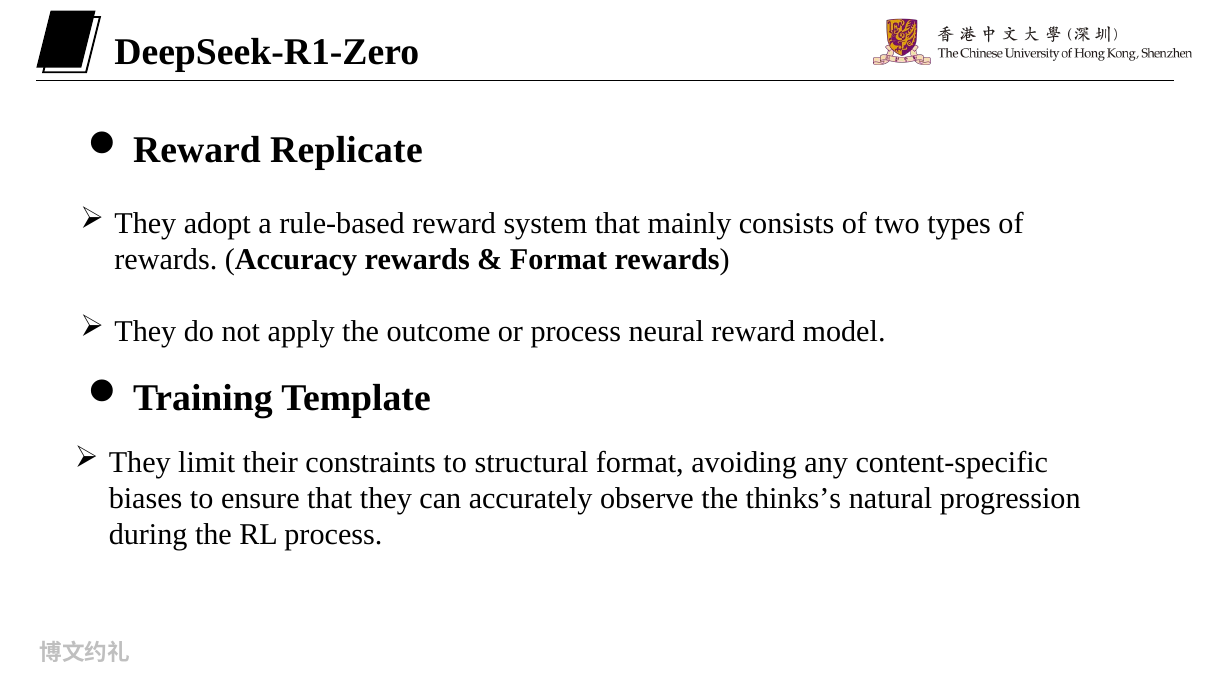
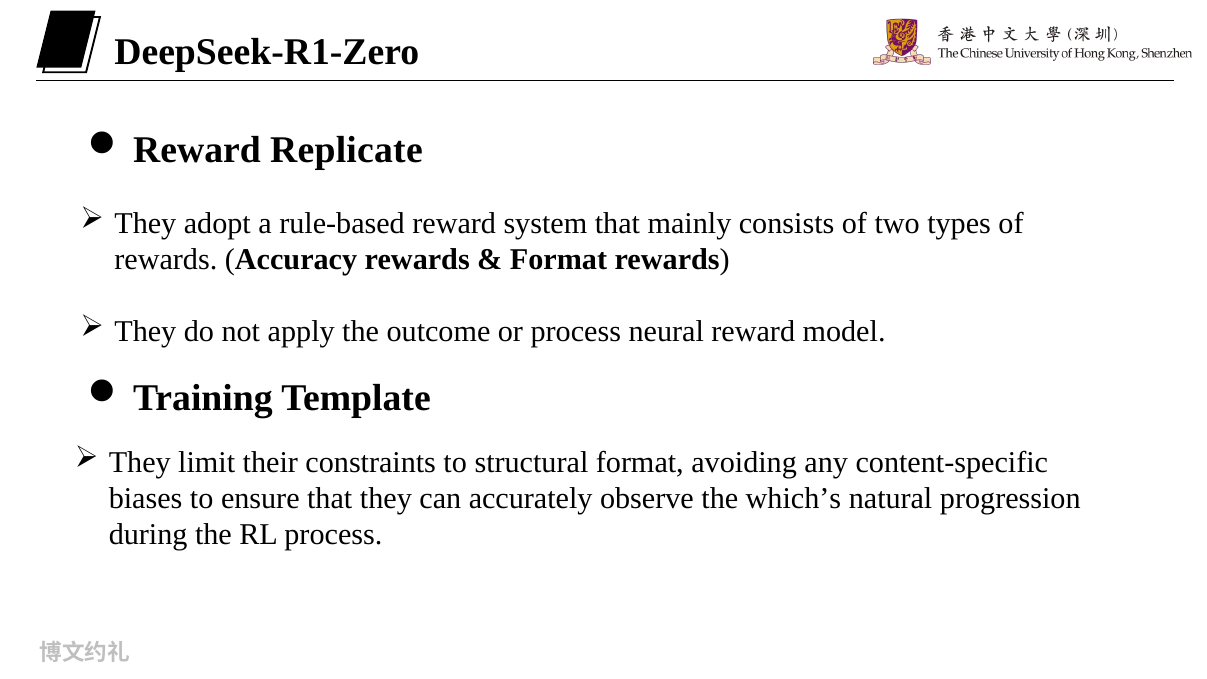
thinks’s: thinks’s -> which’s (793, 498)
